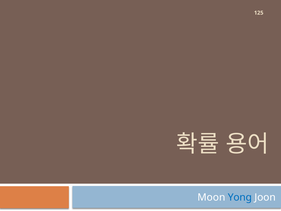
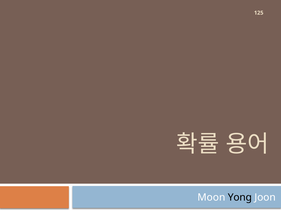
Yong colour: blue -> black (240, 197)
